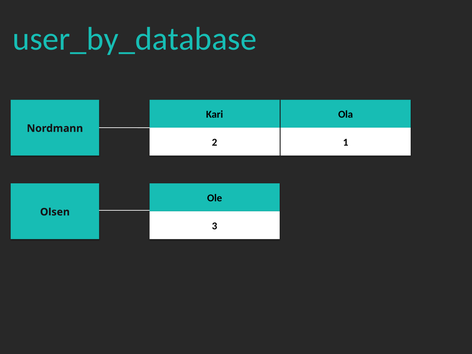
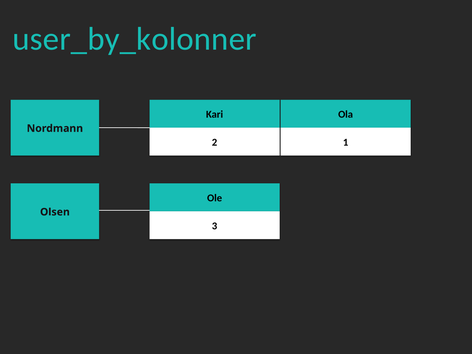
user_by_database: user_by_database -> user_by_kolonner (135, 39)
